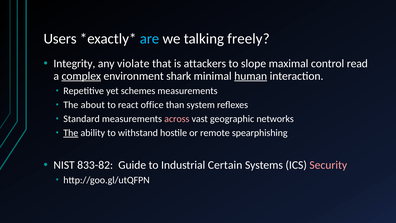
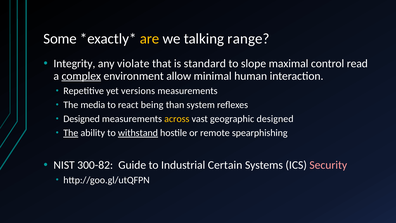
Users: Users -> Some (60, 39)
are colour: light blue -> yellow (150, 39)
freely: freely -> range (249, 39)
attackers: attackers -> standard (205, 63)
shark: shark -> allow (179, 76)
human underline: present -> none (251, 76)
schemes: schemes -> versions (138, 91)
about: about -> media (93, 105)
office: office -> being (152, 105)
Standard: Standard -> Designed (82, 119)
across colour: pink -> yellow (177, 119)
geographic networks: networks -> designed (275, 119)
withstand underline: none -> present (138, 133)
833-82: 833-82 -> 300-82 (95, 165)
